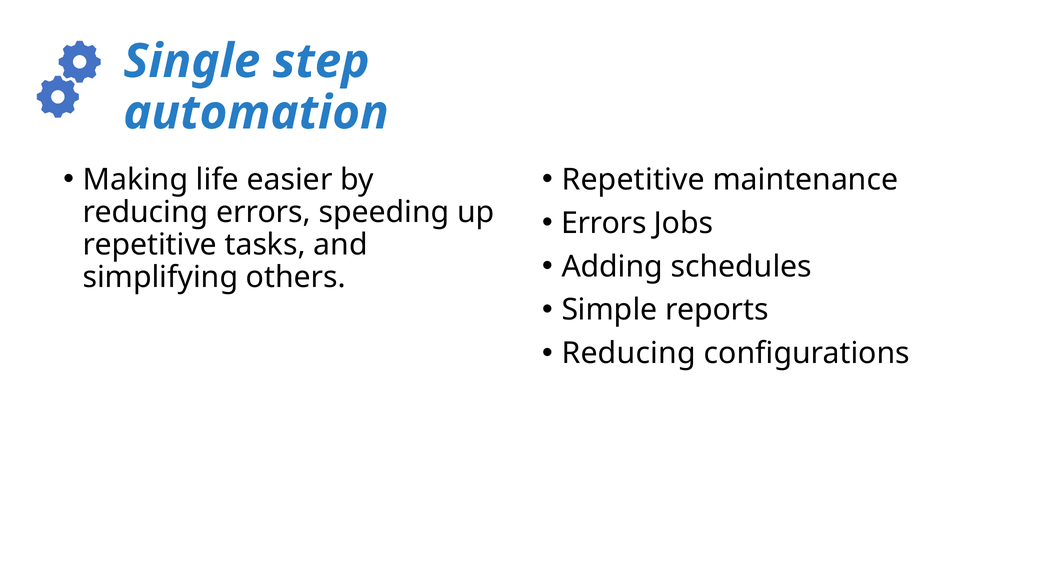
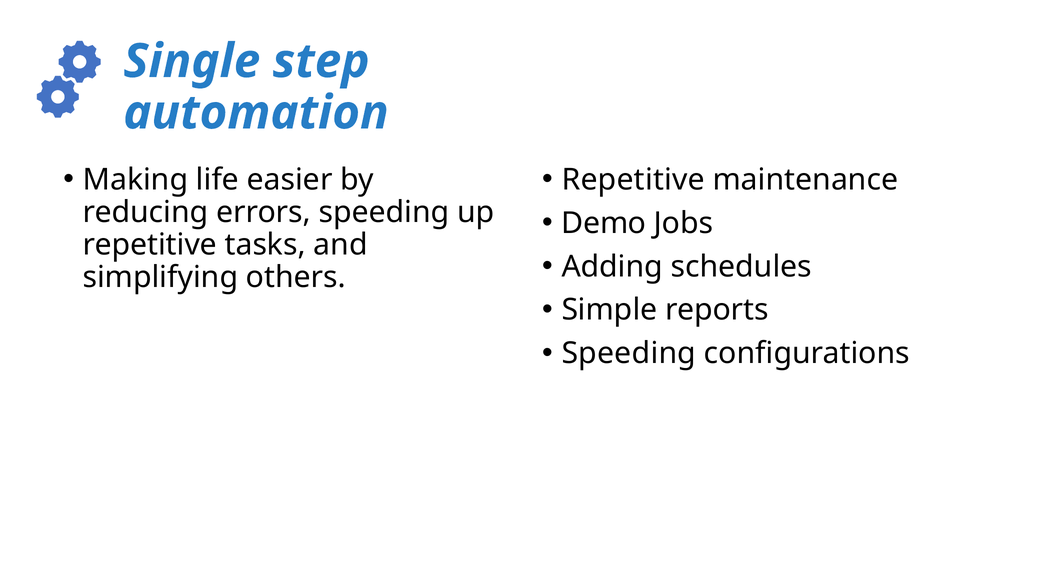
Errors: Errors -> Demo (604, 223)
Reducing: Reducing -> Speeding (629, 354)
